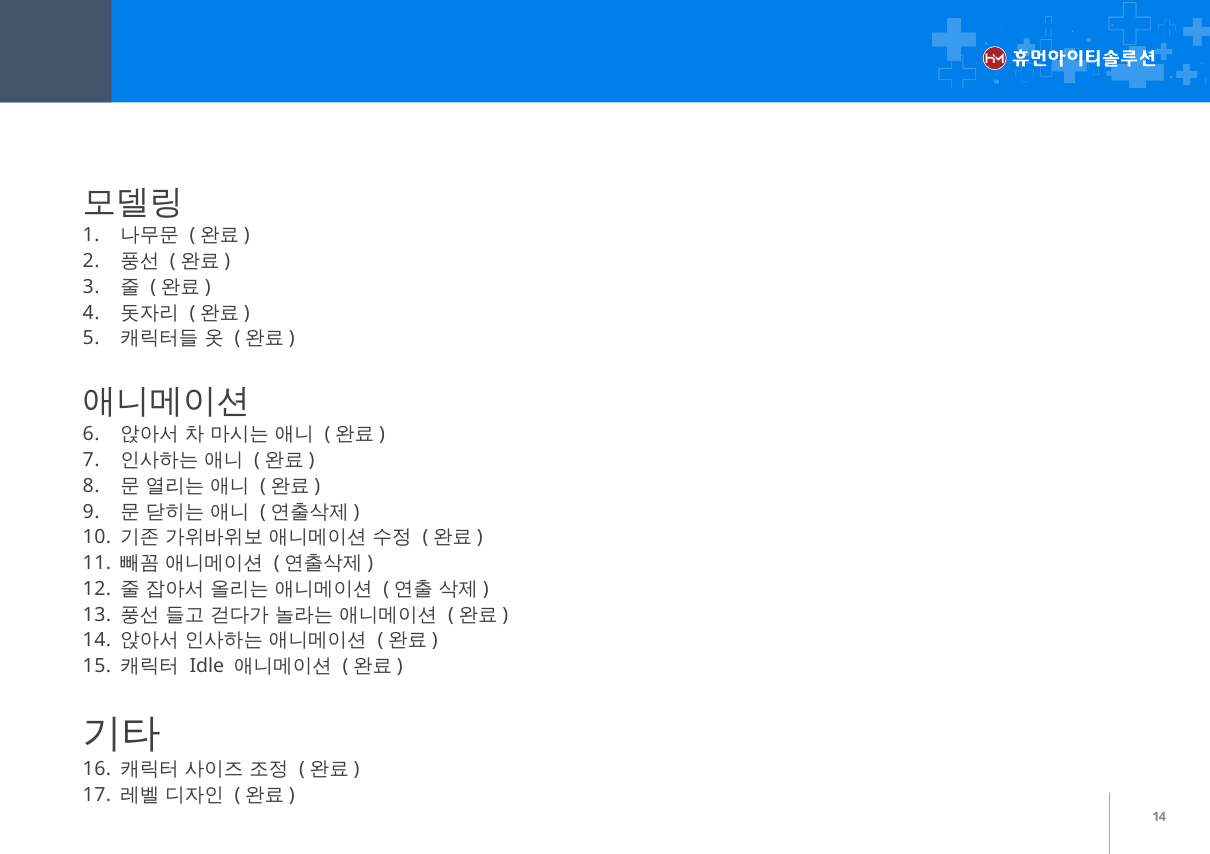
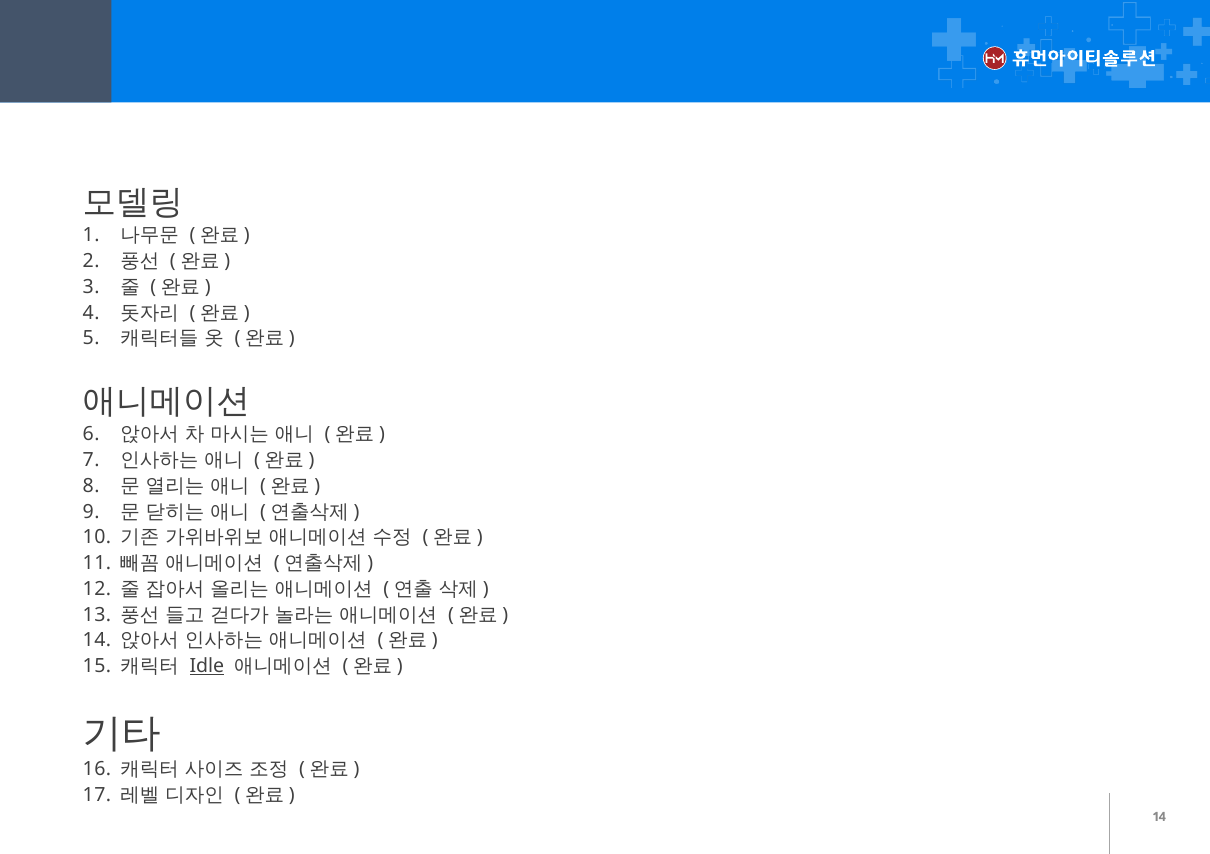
Idle underline: none -> present (207, 666)
